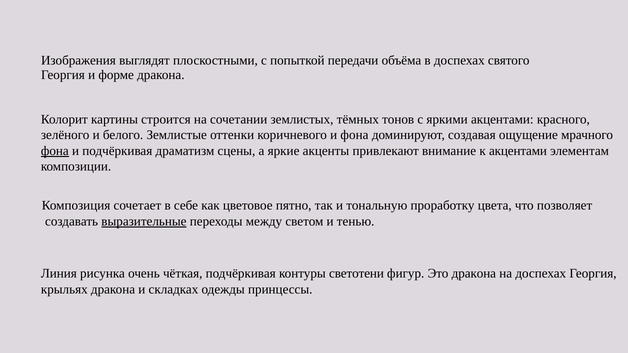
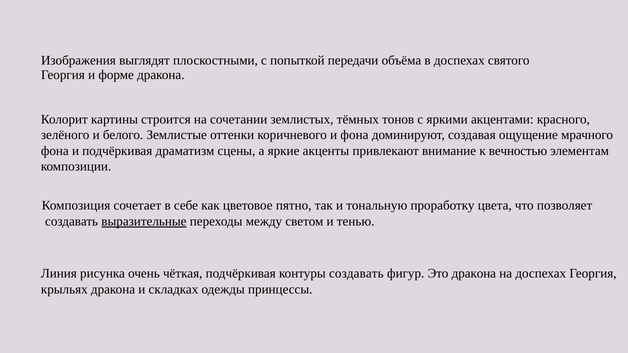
фона underline: present -> none (55, 151)
к акцентами: акцентами -> вечностью (518, 151)
контуры светотени: светотени -> создавать (356, 274)
